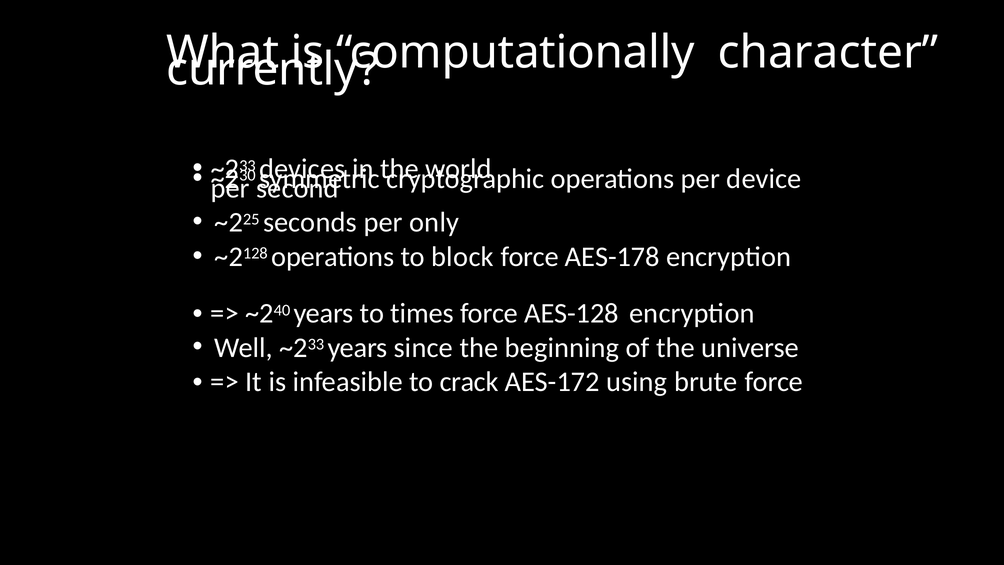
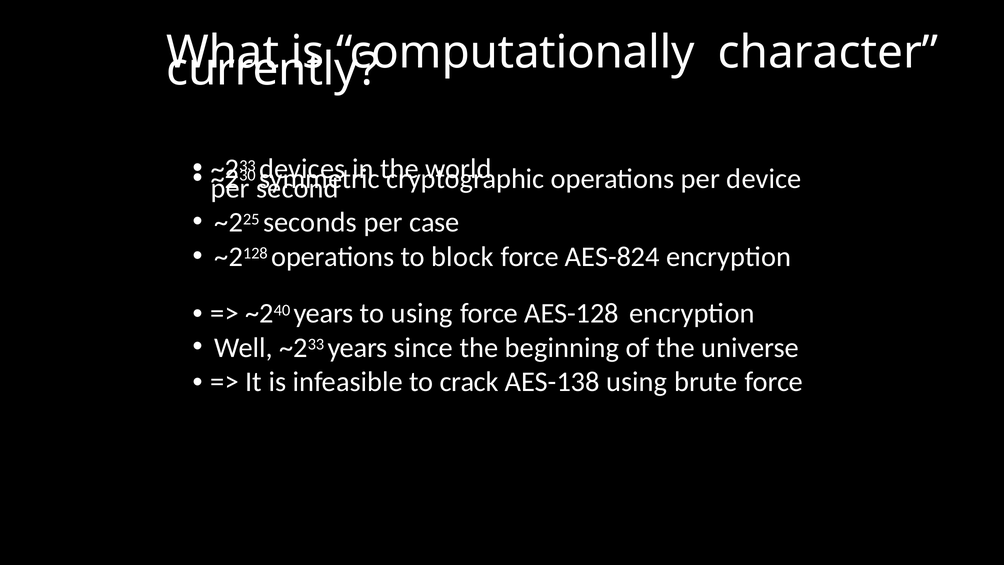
only: only -> case (434, 222)
AES-178: AES-178 -> AES-824 (612, 257)
to times: times -> using (422, 313)
AES-172: AES-172 -> AES-138 (552, 382)
